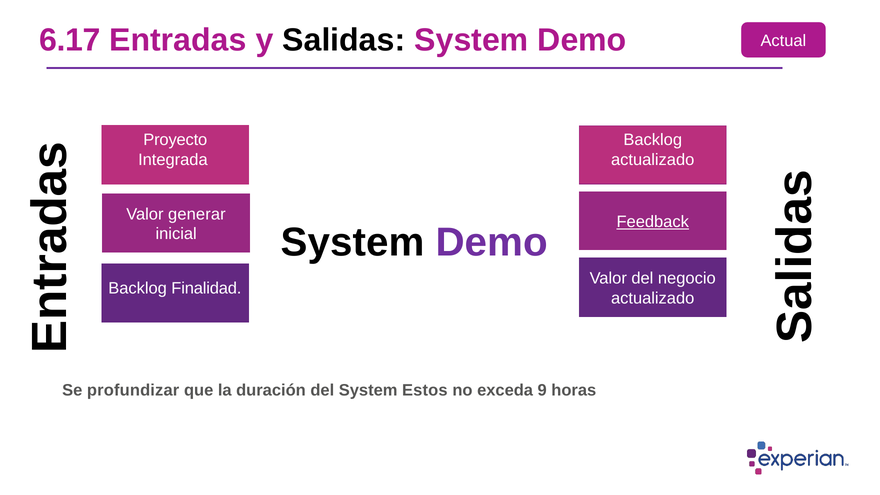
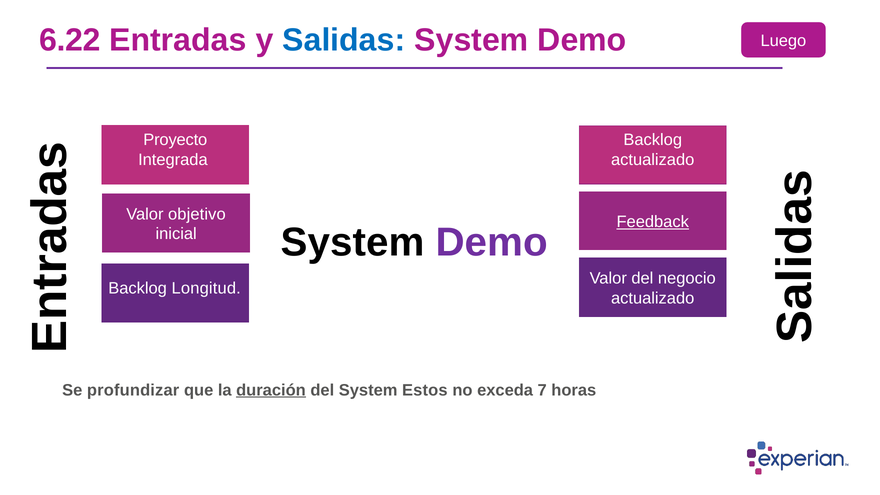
6.17: 6.17 -> 6.22 (70, 40)
Salidas colour: black -> blue (344, 40)
Actual: Actual -> Luego (783, 41)
generar: generar -> objetivo (197, 214)
Finalidad: Finalidad -> Longitud (206, 288)
duración underline: none -> present (271, 390)
9: 9 -> 7 (542, 390)
